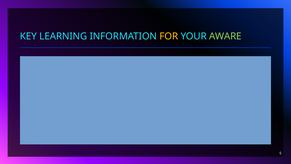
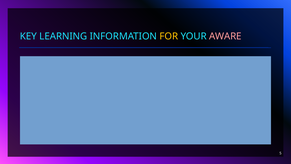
AWARE colour: light green -> pink (225, 36)
